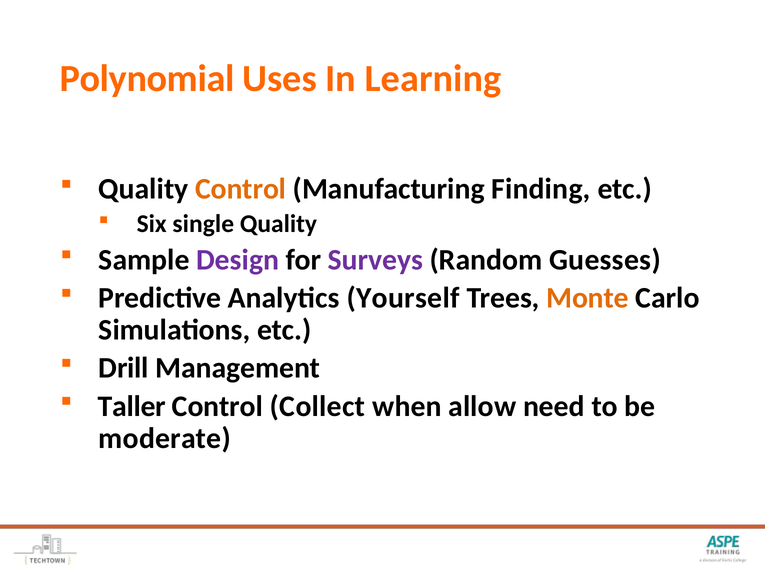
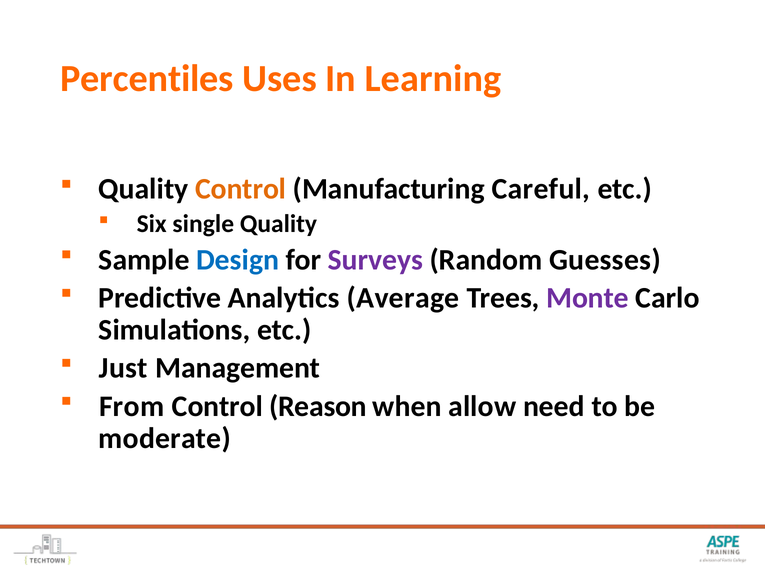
Polynomial: Polynomial -> Percentiles (147, 79)
Finding: Finding -> Careful (541, 189)
Design colour: purple -> blue (238, 260)
Yourself: Yourself -> Average (403, 298)
Monte colour: orange -> purple (588, 298)
Drill: Drill -> Just (123, 368)
Taller: Taller -> From (132, 406)
Collect: Collect -> Reason (318, 406)
